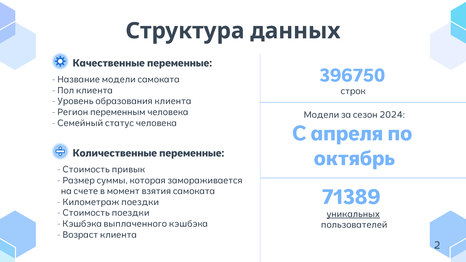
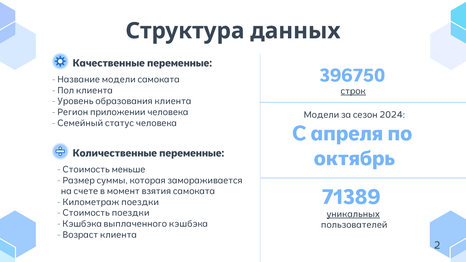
строк underline: none -> present (353, 91)
переменным: переменным -> приложении (118, 112)
привык: привык -> меньше (129, 170)
